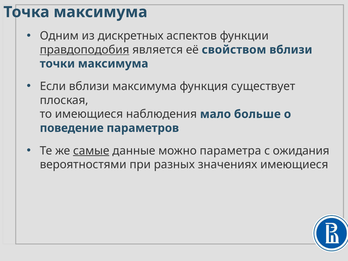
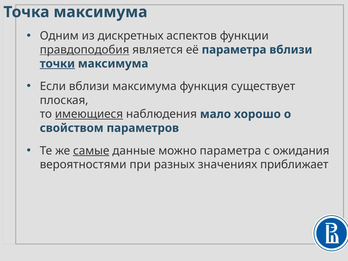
её свойством: свойством -> параметра (234, 50)
точки underline: none -> present (57, 64)
имеющиеся underline: none -> present (89, 114)
больше: больше -> хорошо (257, 114)
поведение: поведение -> свойством (72, 128)
значениях имеющиеся: имеющиеся -> приближает (294, 165)
